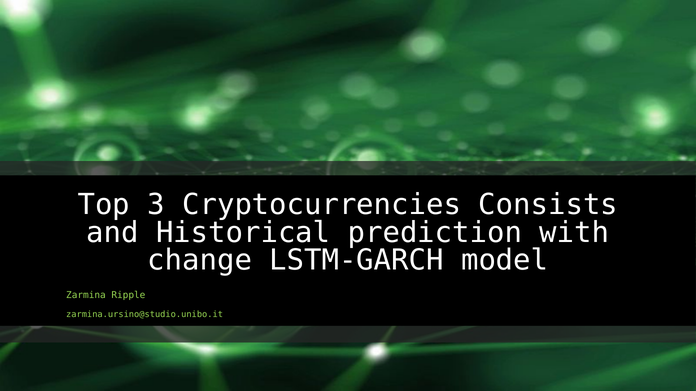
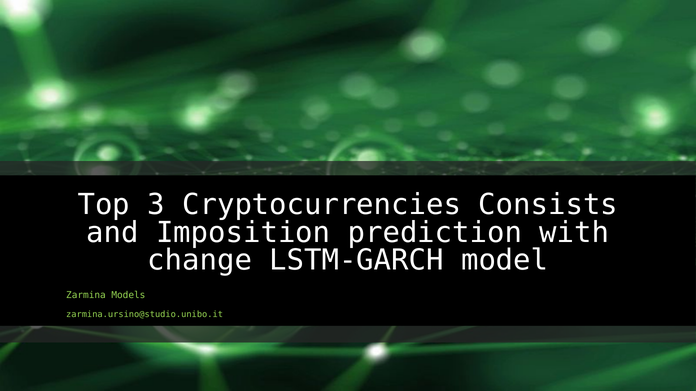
Historical: Historical -> Imposition (243, 233)
Ripple: Ripple -> Models (128, 295)
